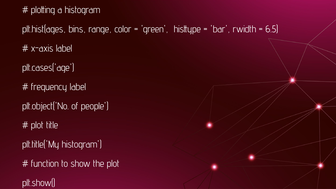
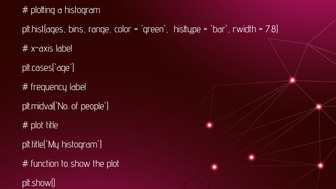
6.5: 6.5 -> 7.8 (272, 29)
plt.object('No: plt.object('No -> plt.midval('No (46, 106)
